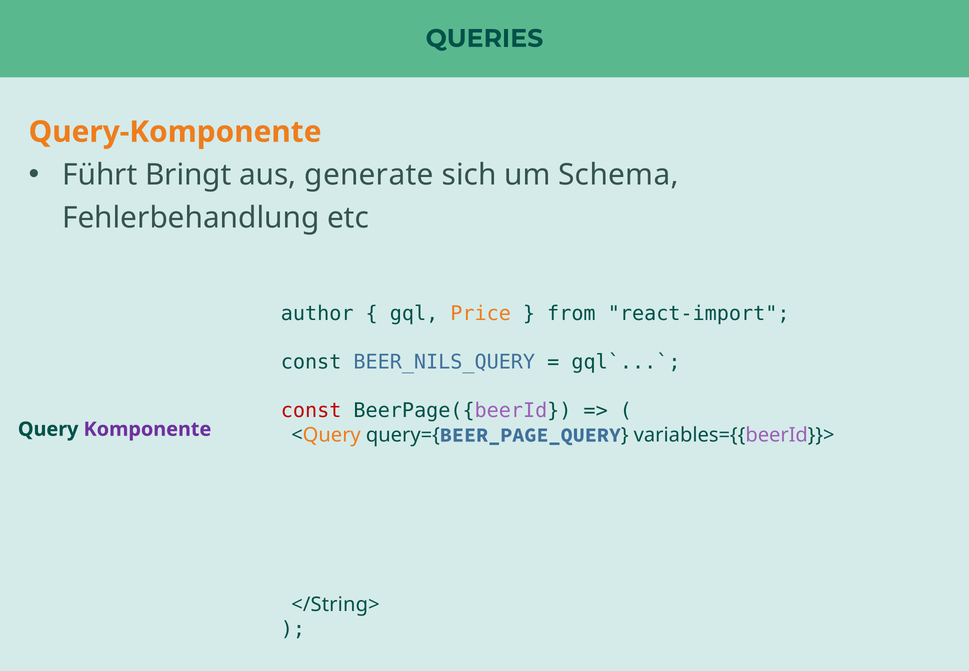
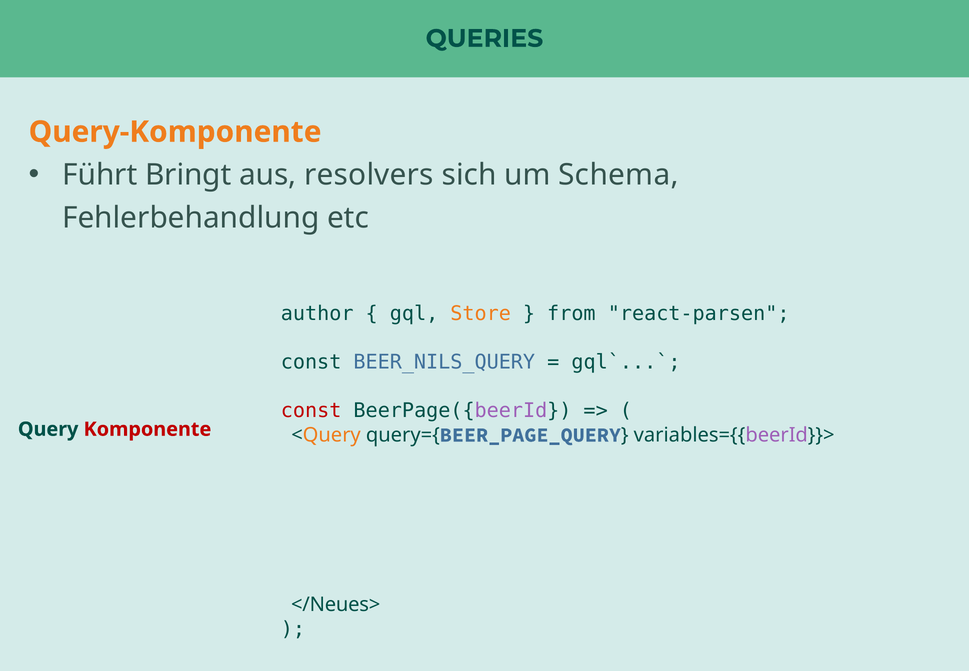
generate: generate -> resolvers (369, 175)
Price: Price -> Store (481, 314)
react-import: react-import -> react-parsen (699, 314)
Komponente colour: purple -> red (147, 429)
</String>: </String> -> </Neues> (336, 605)
